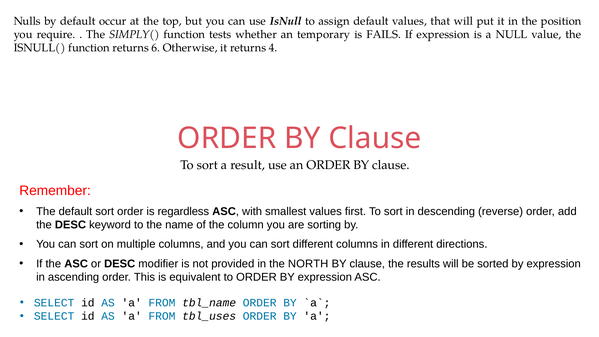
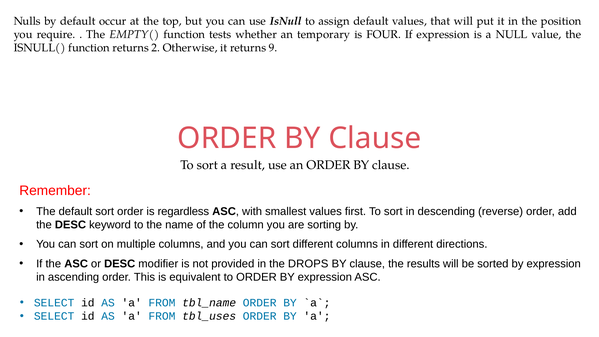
SIMPLY(: SIMPLY( -> EMPTY( (134, 34)
FAILS: FAILS -> FOUR (384, 34)
6: 6 -> 2 (156, 48)
4: 4 -> 9 (273, 48)
NORTH: NORTH -> DROPS (308, 264)
